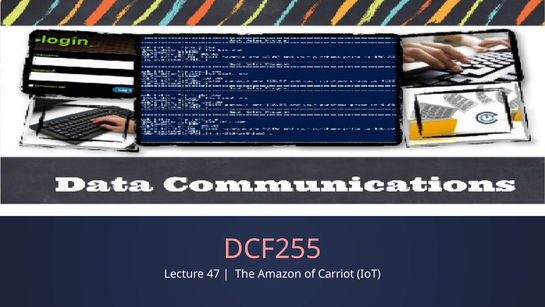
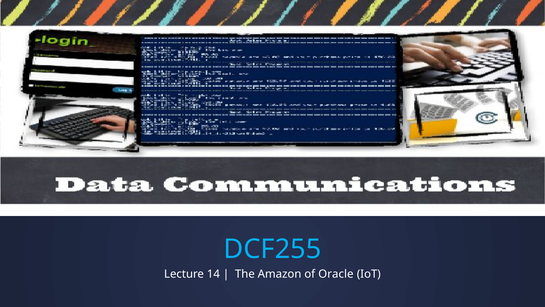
DCF255 colour: pink -> light blue (272, 249)
47: 47 -> 14 (213, 274)
Carriot: Carriot -> Oracle (336, 274)
